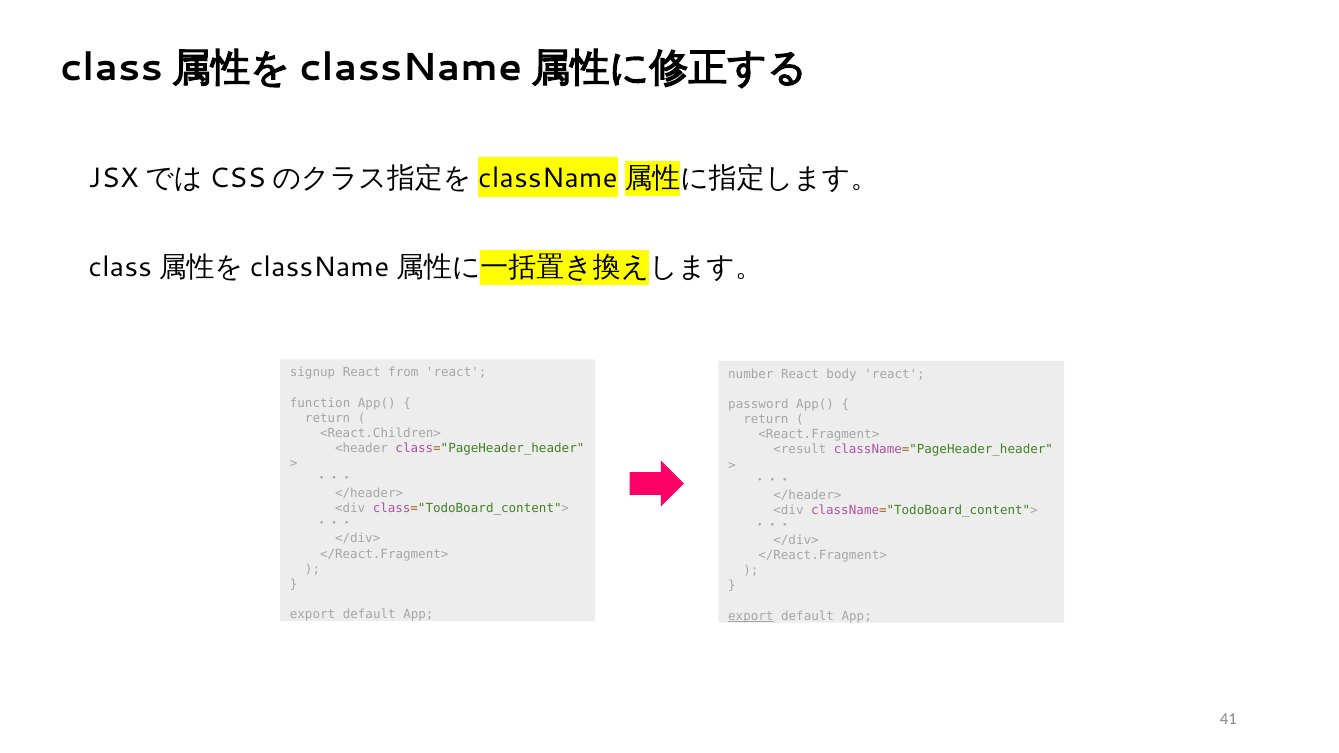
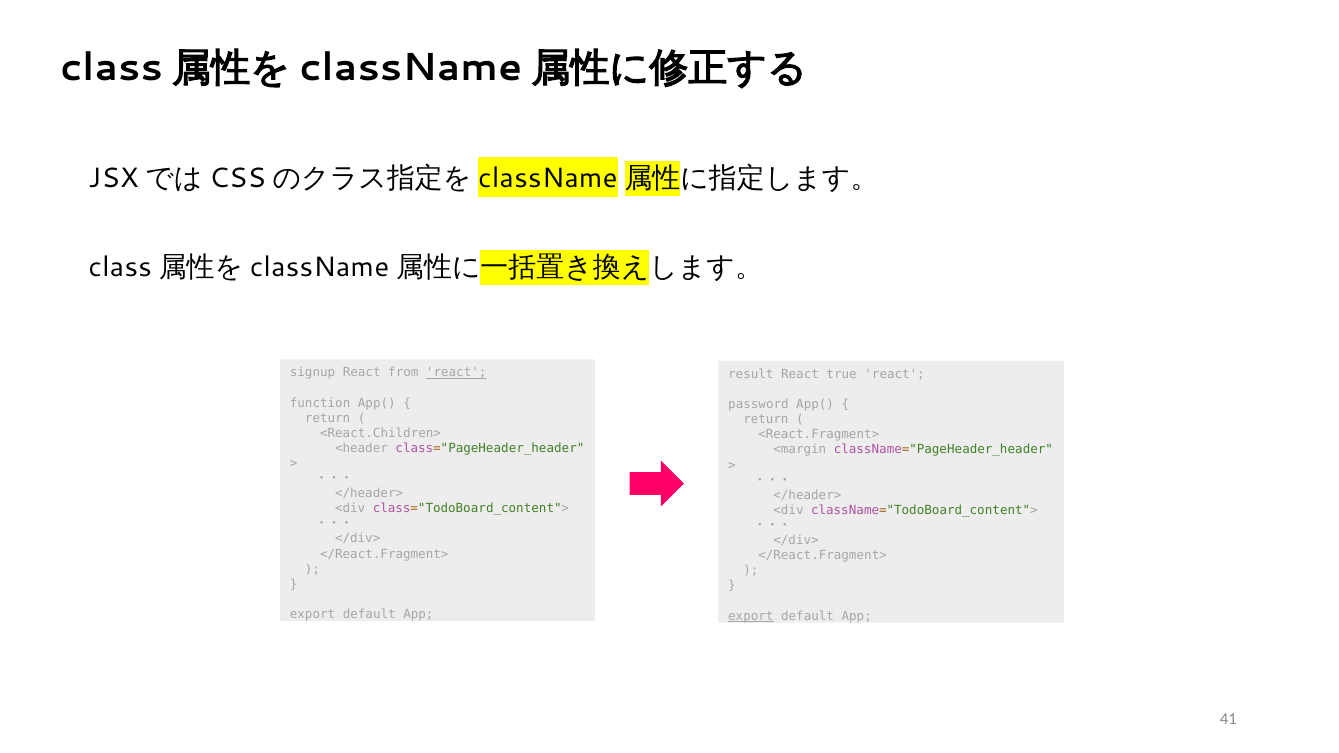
react underline: none -> present (456, 373)
number: number -> result (751, 374)
body: body -> true (842, 374)
<result: <result -> <margin (800, 450)
